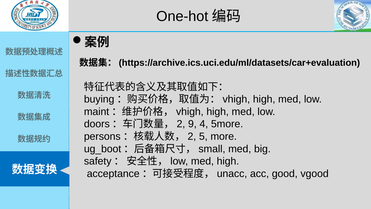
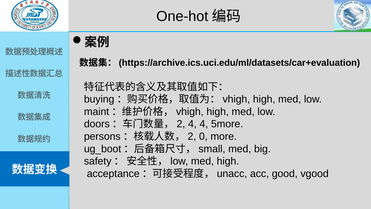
9: 9 -> 4 (192, 124)
5: 5 -> 0 (203, 136)
